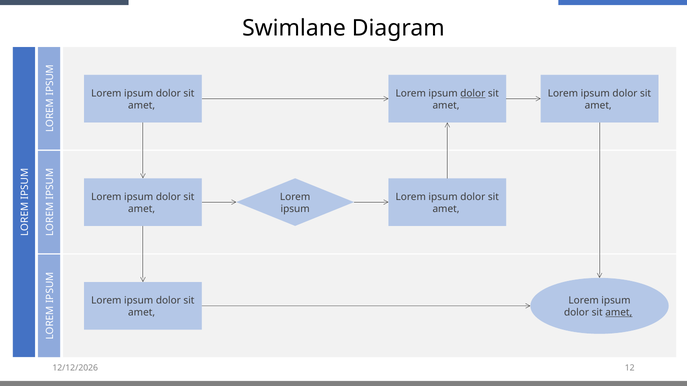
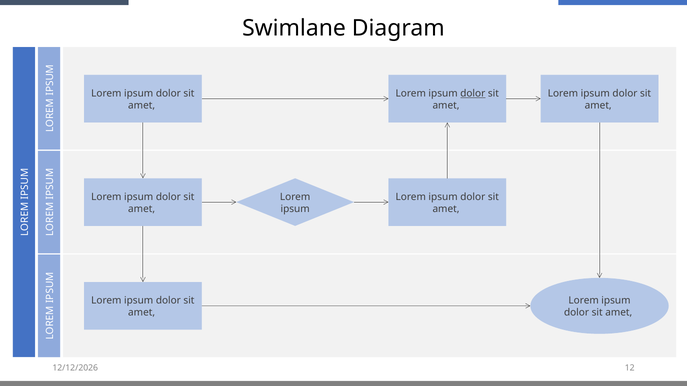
amet underline: present -> none (619, 313)
